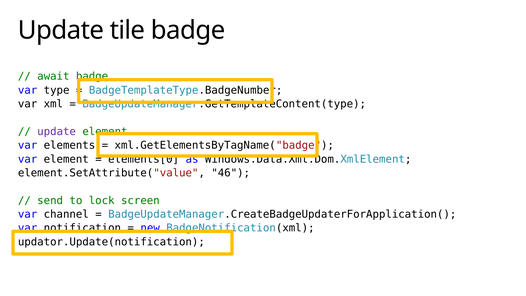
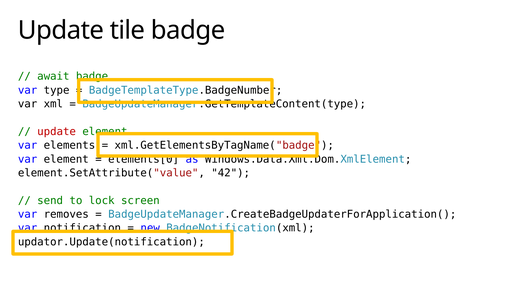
update colour: purple -> red (57, 132)
46: 46 -> 42 (231, 173)
channel: channel -> removes (66, 214)
